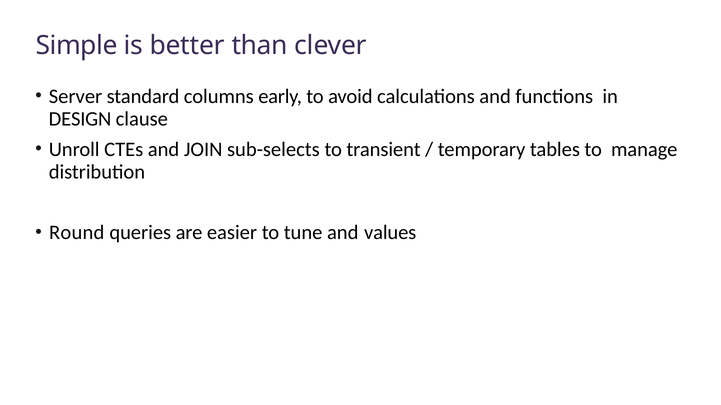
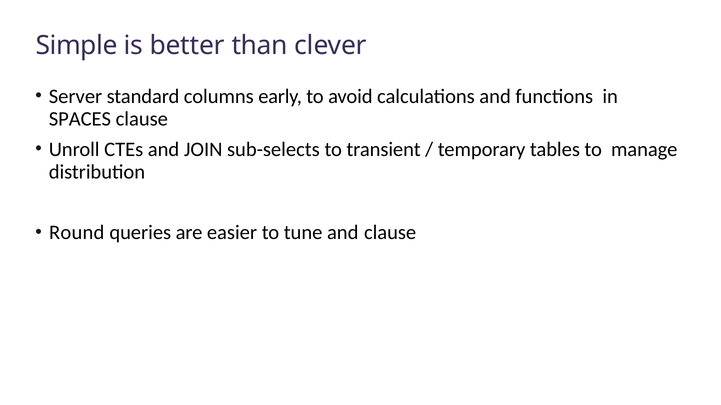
DESIGN: DESIGN -> SPACES (80, 119)
and values: values -> clause (390, 233)
